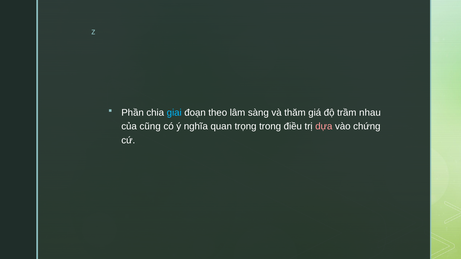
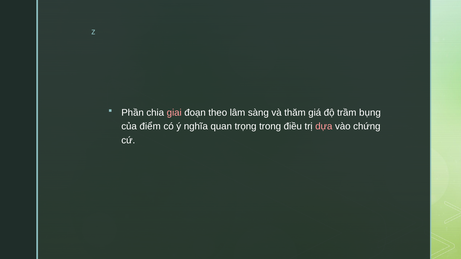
giai colour: light blue -> pink (174, 113)
nhau: nhau -> bụng (370, 113)
cũng: cũng -> điểm (150, 127)
